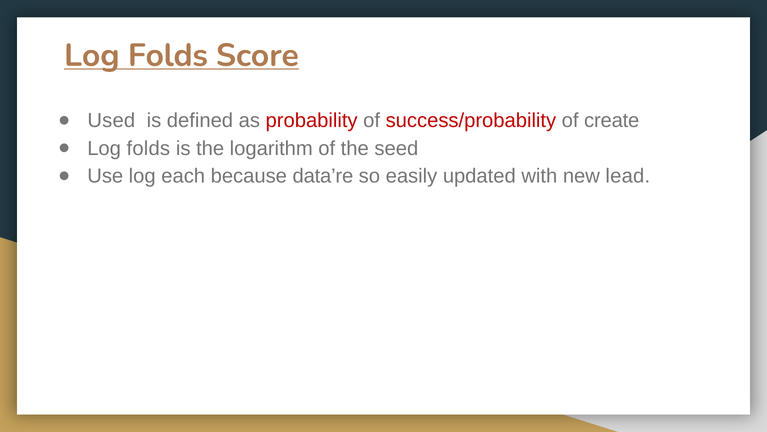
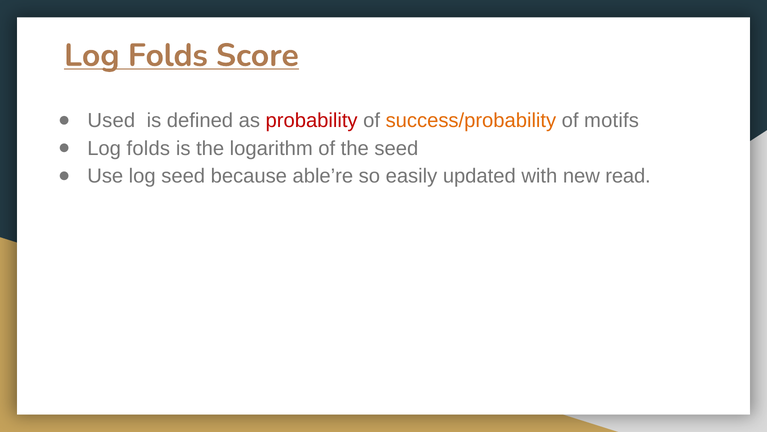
success/probability colour: red -> orange (471, 120)
create: create -> motifs (612, 120)
log each: each -> seed (183, 176)
data’re: data’re -> able’re (323, 176)
lead: lead -> read (628, 176)
